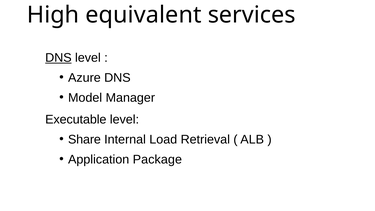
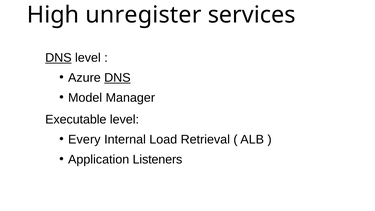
equivalent: equivalent -> unregister (143, 15)
DNS underline: none -> present (117, 78)
Share: Share -> Every (84, 139)
Package: Package -> Listeners (157, 159)
